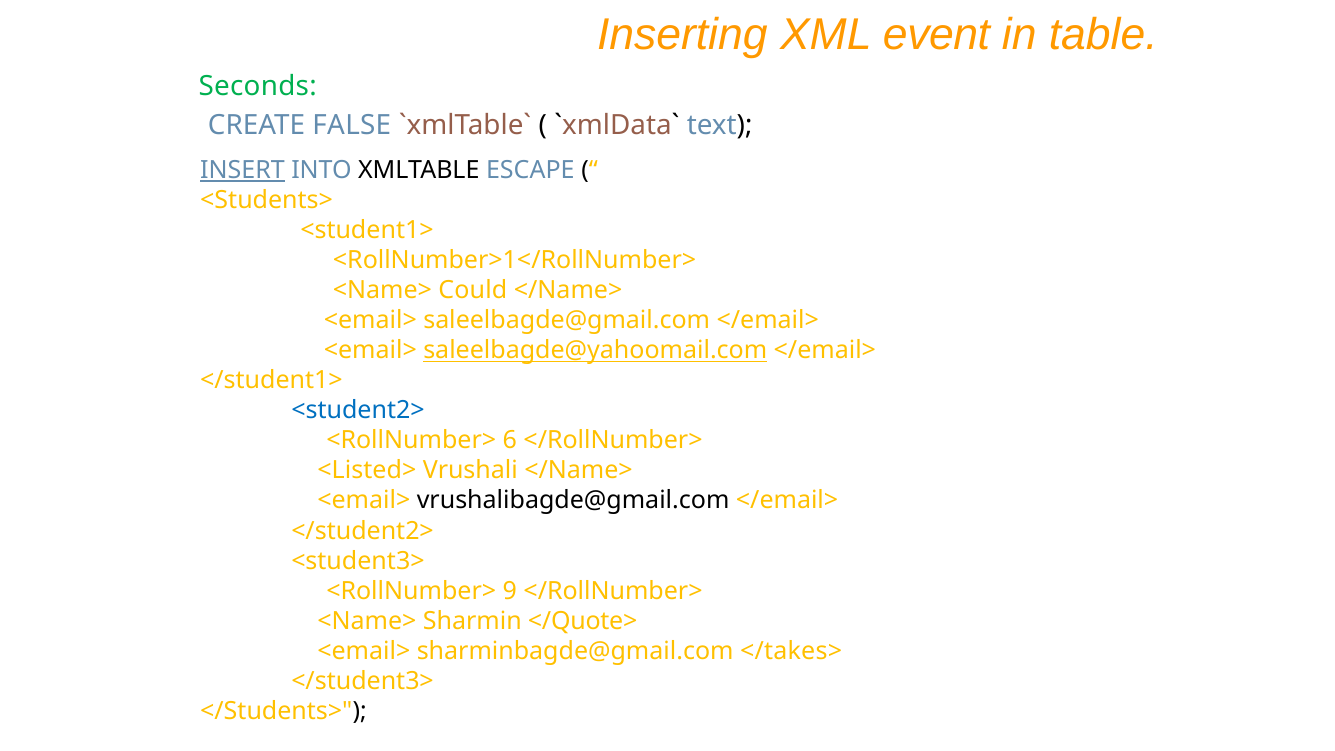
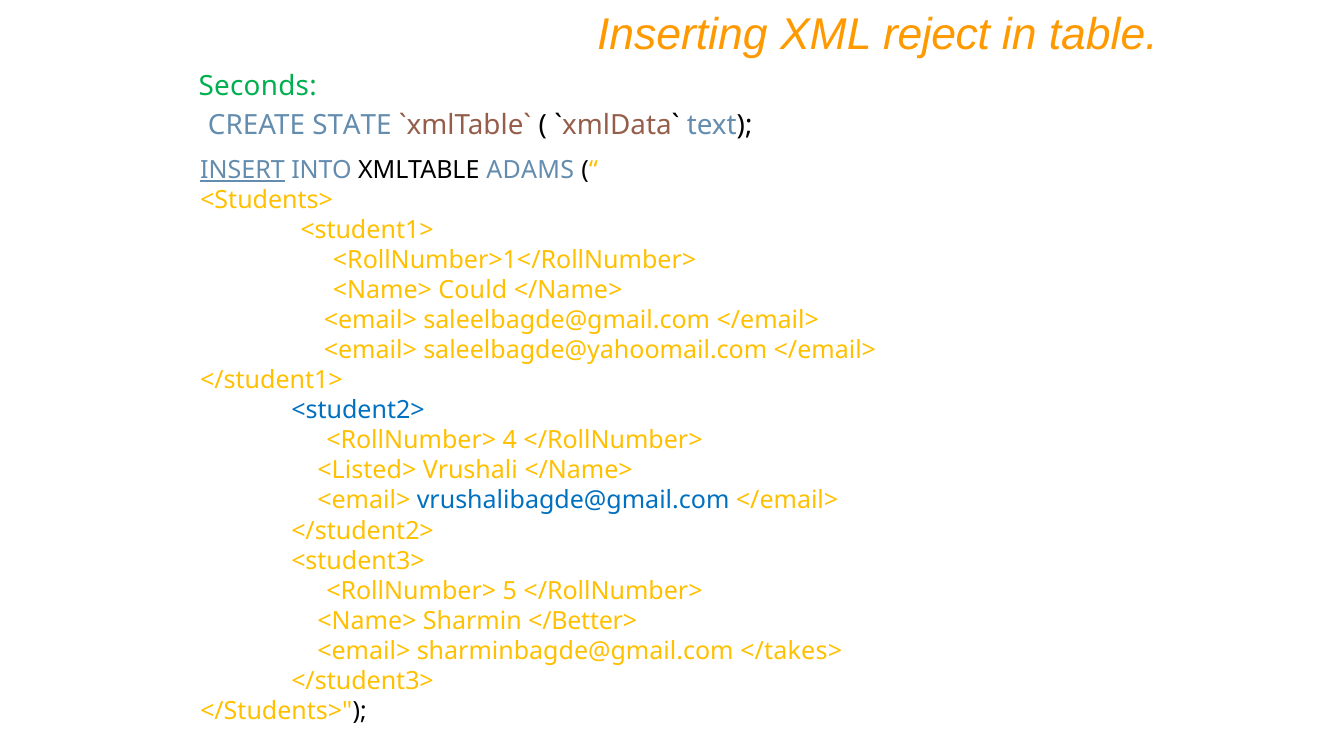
event: event -> reject (936, 35)
FALSE: FALSE -> STATE (352, 125)
ESCAPE: ESCAPE -> ADAMS (530, 170)
saleelbagde@yahoomail.com underline: present -> none (595, 350)
6: 6 -> 4 (510, 441)
vrushalibagde@gmail.com colour: black -> blue (573, 501)
9: 9 -> 5 (510, 591)
</Quote>: </Quote> -> </Better> (583, 621)
